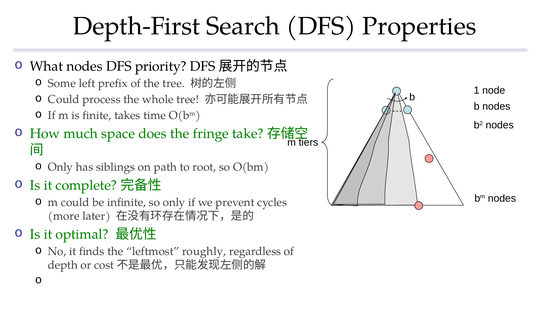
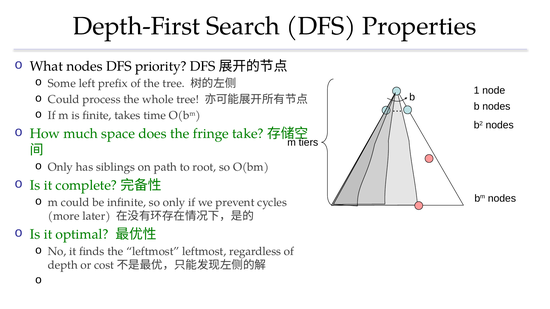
leftmost roughly: roughly -> leftmost (204, 252)
